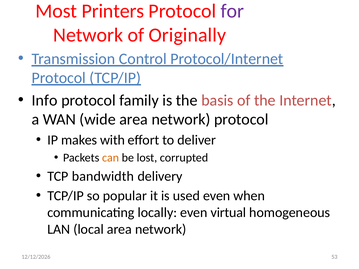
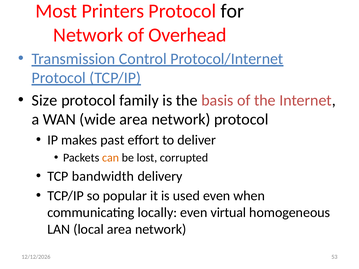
for colour: purple -> black (232, 11)
Originally: Originally -> Overhead (187, 35)
Info: Info -> Size (45, 100)
with: with -> past (112, 140)
